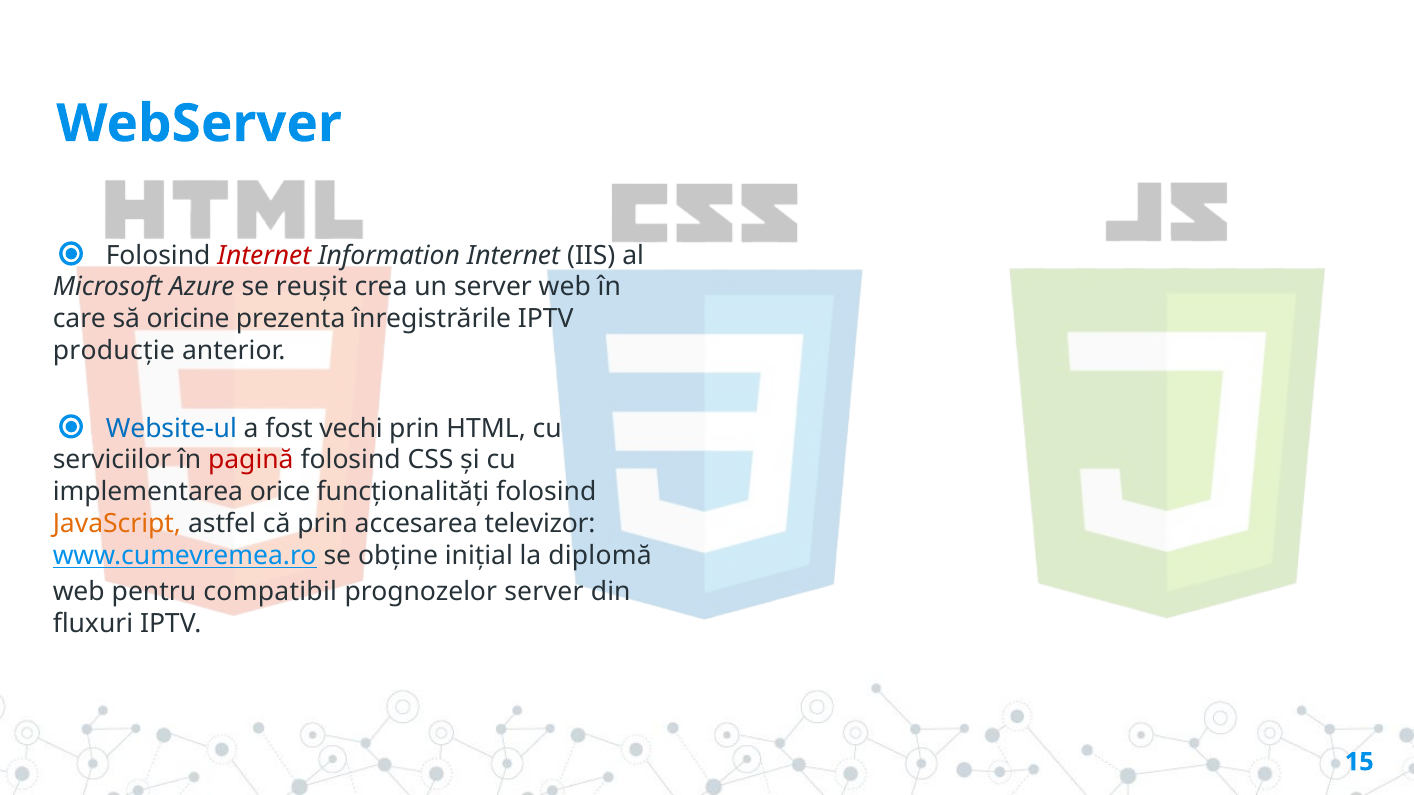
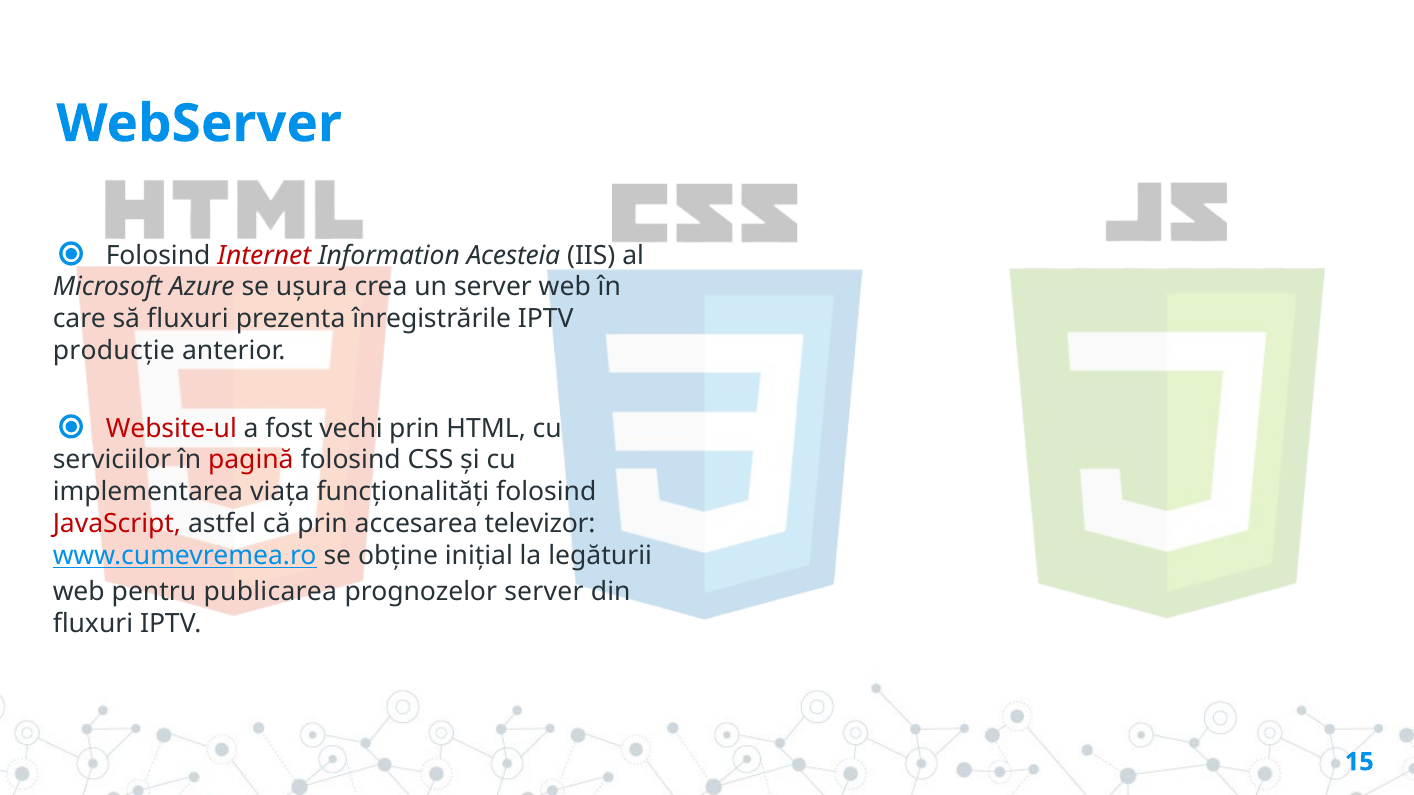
Information Internet: Internet -> Acesteia (513, 255)
reușit: reușit -> ușura (312, 287)
să oricine: oricine -> fluxuri (188, 319)
Website-ul colour: blue -> red (171, 429)
orice: orice -> viața (280, 492)
JavaScript colour: orange -> red (117, 524)
diplomă: diplomă -> legăturii (600, 556)
compatibil: compatibil -> publicarea (270, 592)
